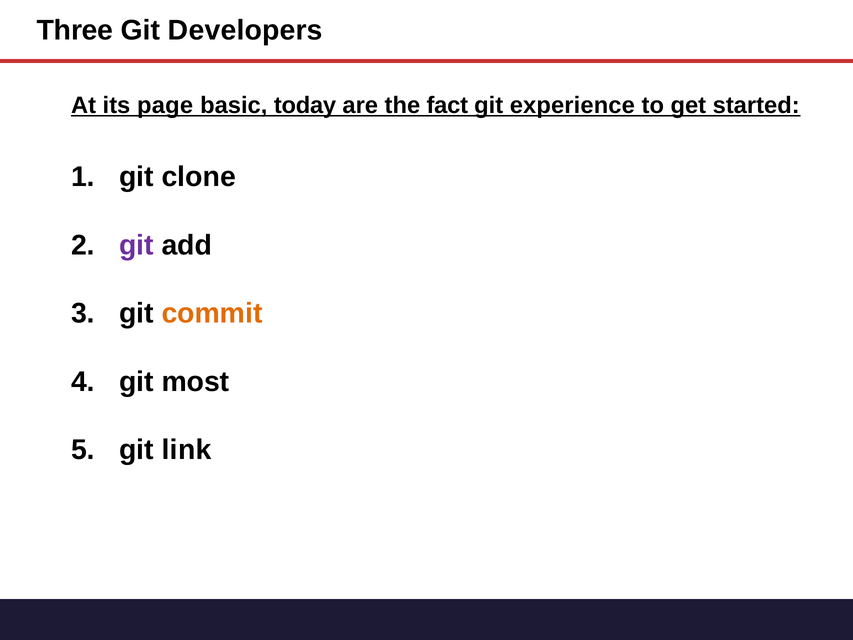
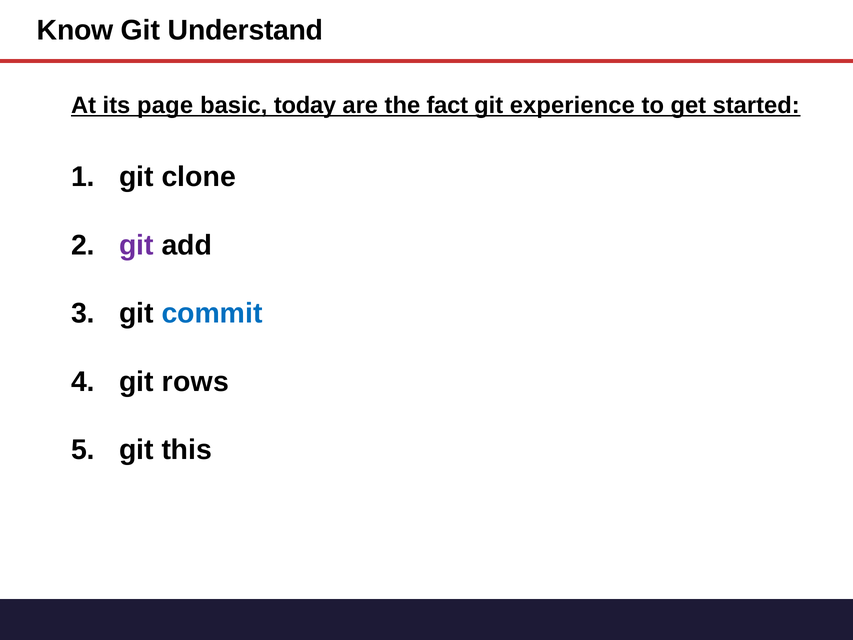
Three: Three -> Know (75, 30)
Developers: Developers -> Understand (246, 30)
commit colour: orange -> blue (212, 313)
most: most -> rows (195, 382)
link: link -> this (187, 450)
